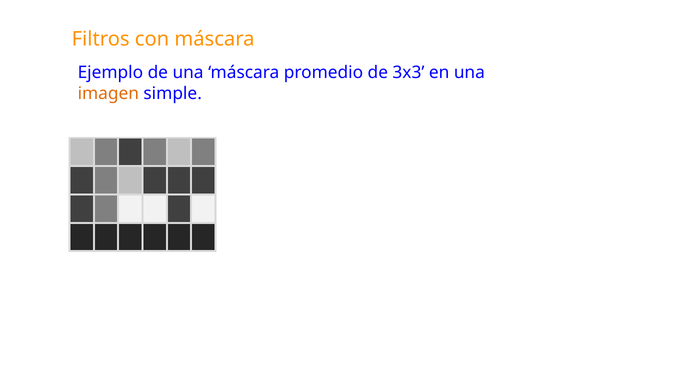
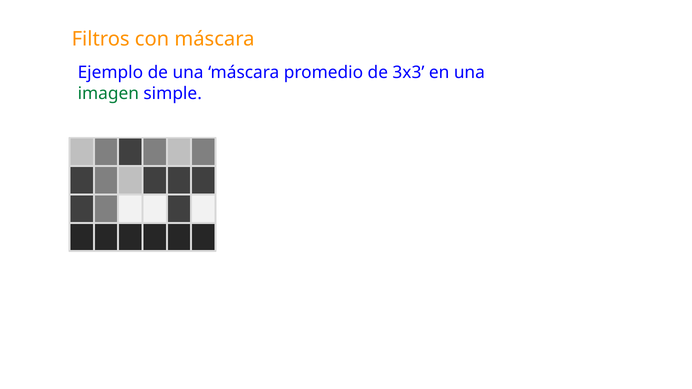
imagen colour: orange -> green (108, 93)
